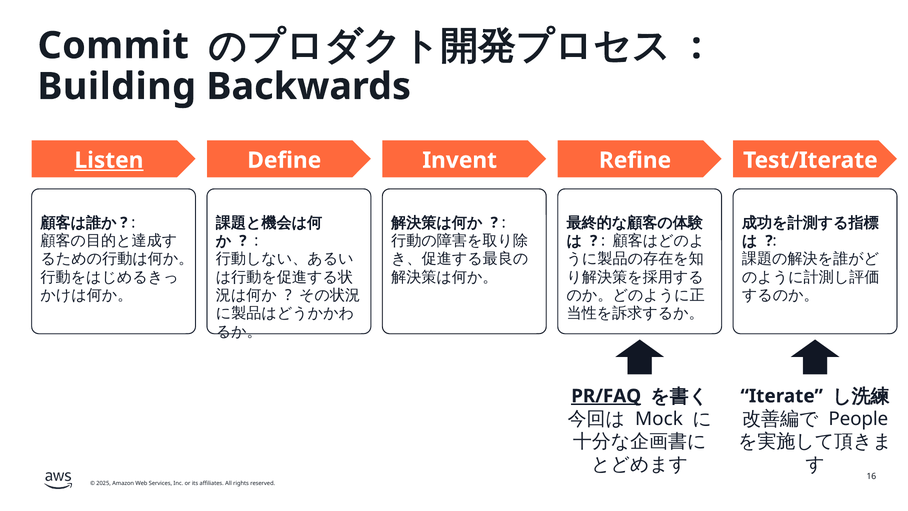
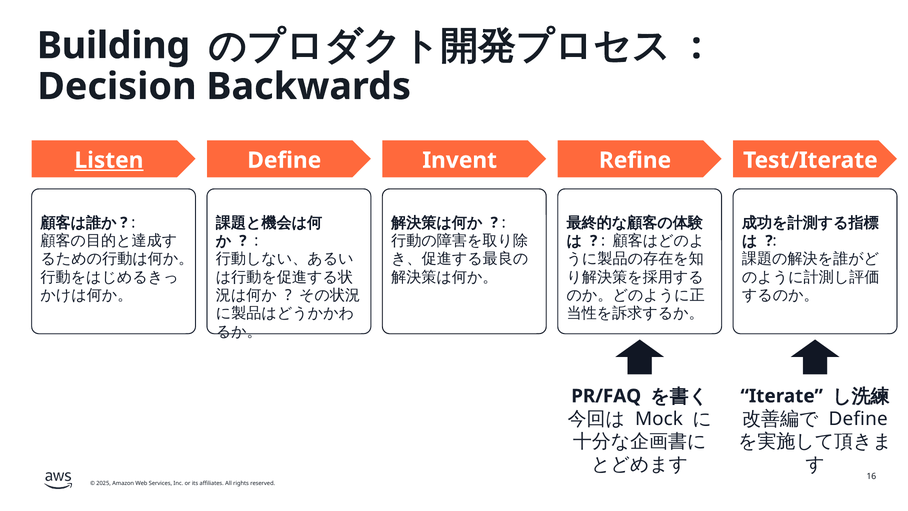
Commit: Commit -> Building (114, 46)
Building: Building -> Decision (117, 87)
PR/FAQ underline: present -> none (606, 396)
People: People -> Define (858, 419)
